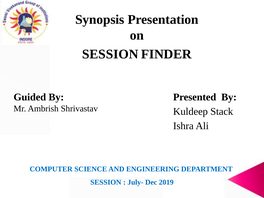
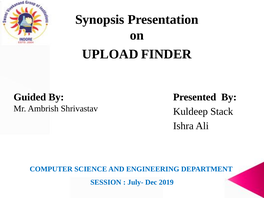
SESSION: SESSION -> UPLOAD (110, 54)
